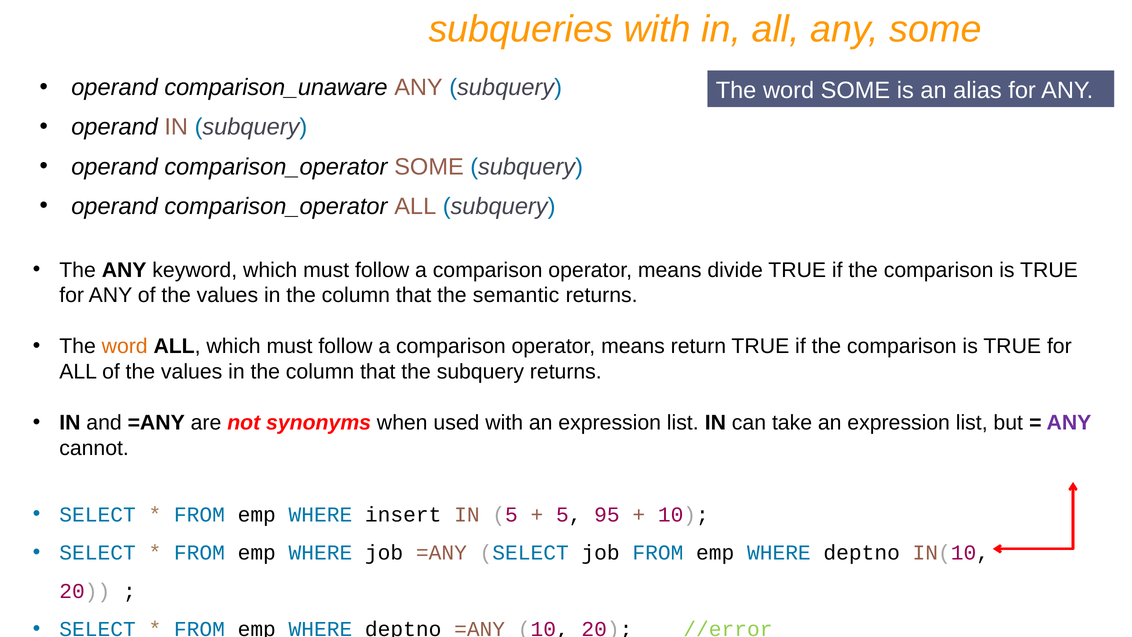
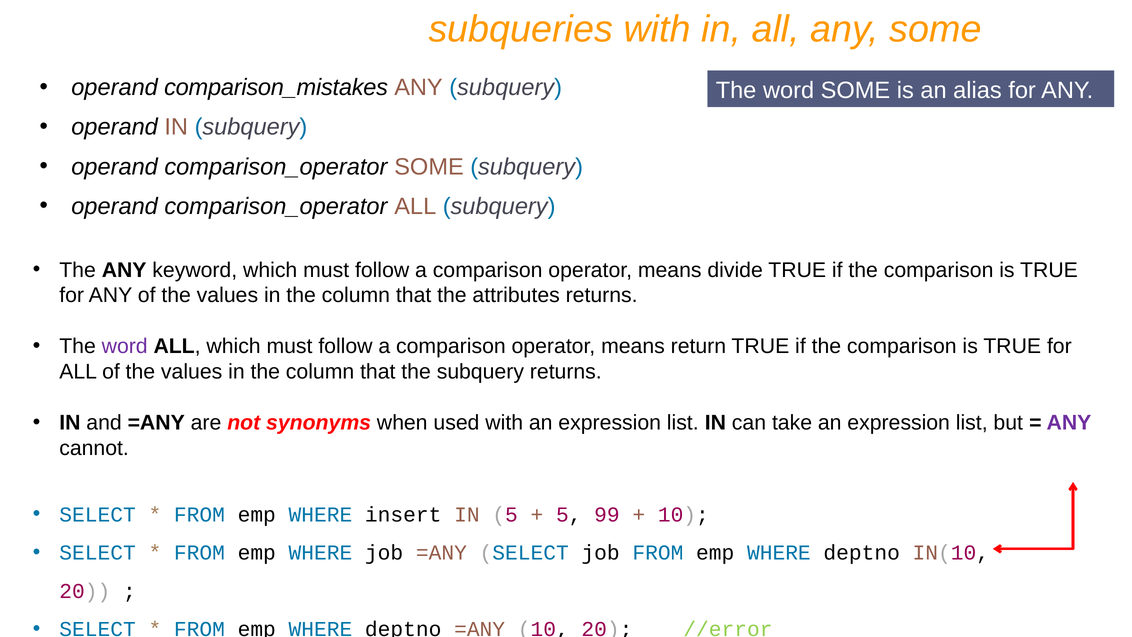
comparison_unaware: comparison_unaware -> comparison_mistakes (276, 88)
semantic: semantic -> attributes (516, 295)
word colour: orange -> purple (125, 346)
95: 95 -> 99 (607, 514)
